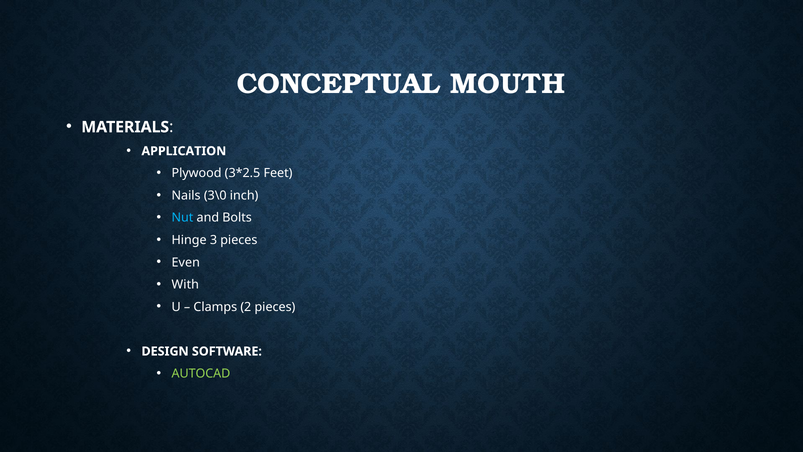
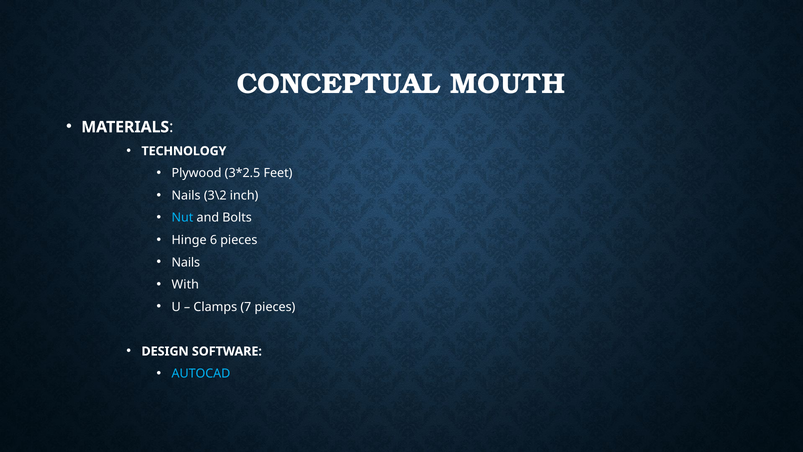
APPLICATION: APPLICATION -> TECHNOLOGY (184, 151)
3\0: 3\0 -> 3\2 (215, 195)
3: 3 -> 6 (213, 240)
Even: Even -> Nails (186, 262)
2: 2 -> 7 (246, 307)
AUTOCAD colour: light green -> light blue (201, 373)
